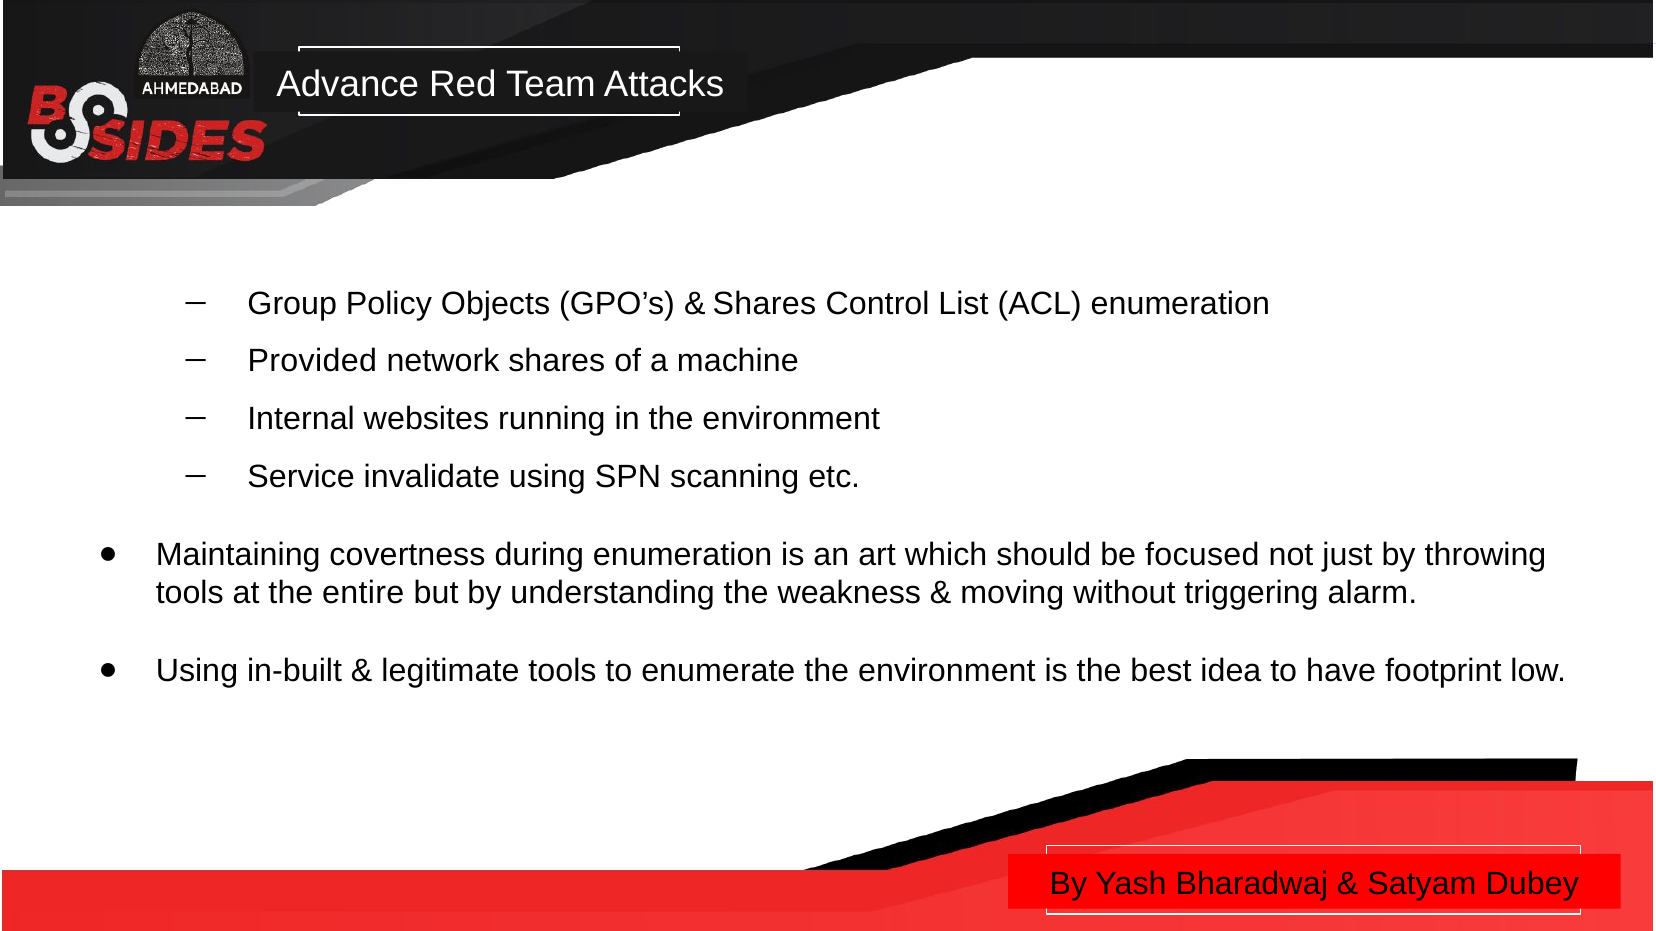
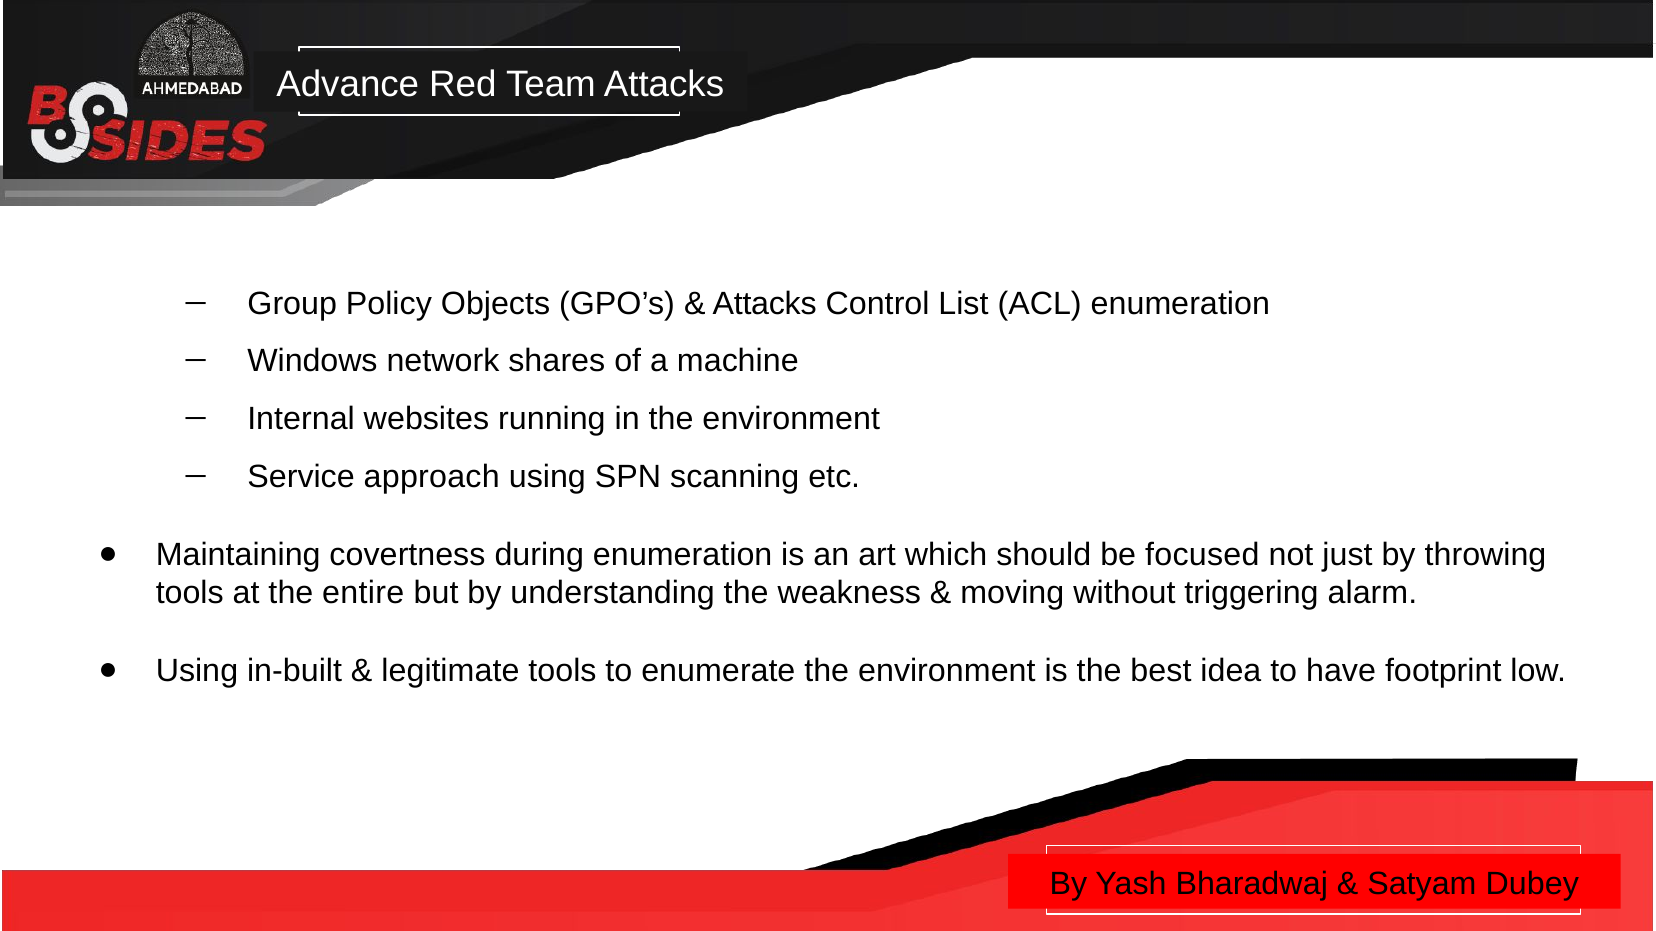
Shares: Shares -> Attacks (765, 304)
Provided: Provided -> Windows (313, 362)
invalidate: invalidate -> approach (432, 478)
